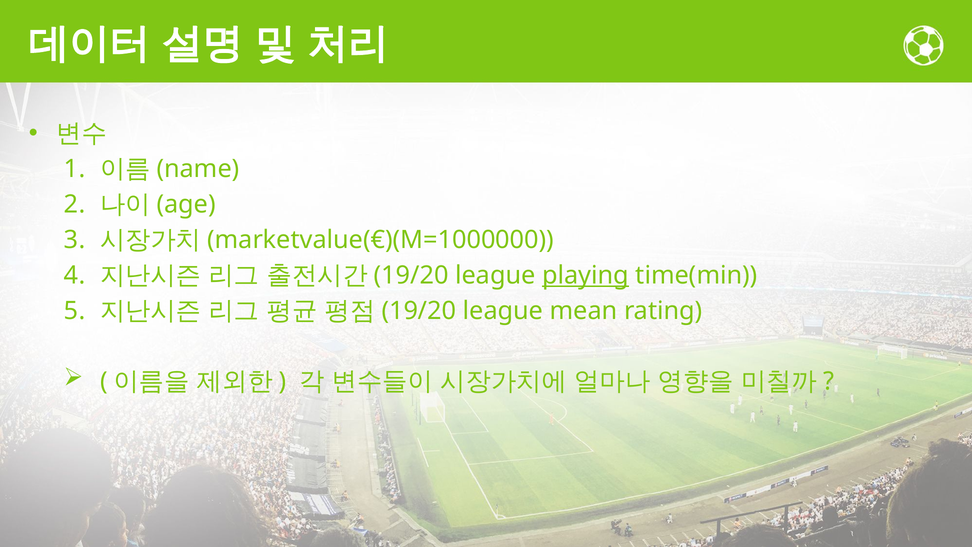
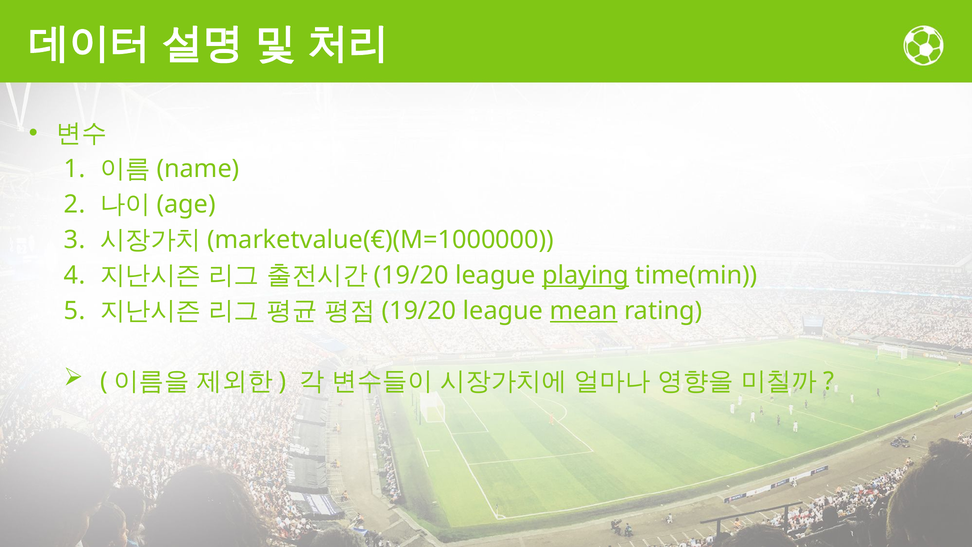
mean underline: none -> present (584, 311)
